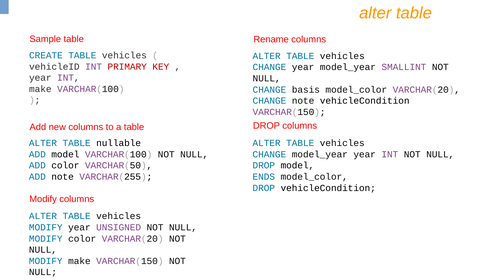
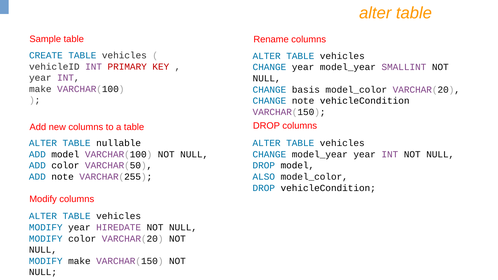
ENDS: ENDS -> ALSO (264, 177)
UNSIGNED: UNSIGNED -> HIREDATE (119, 228)
